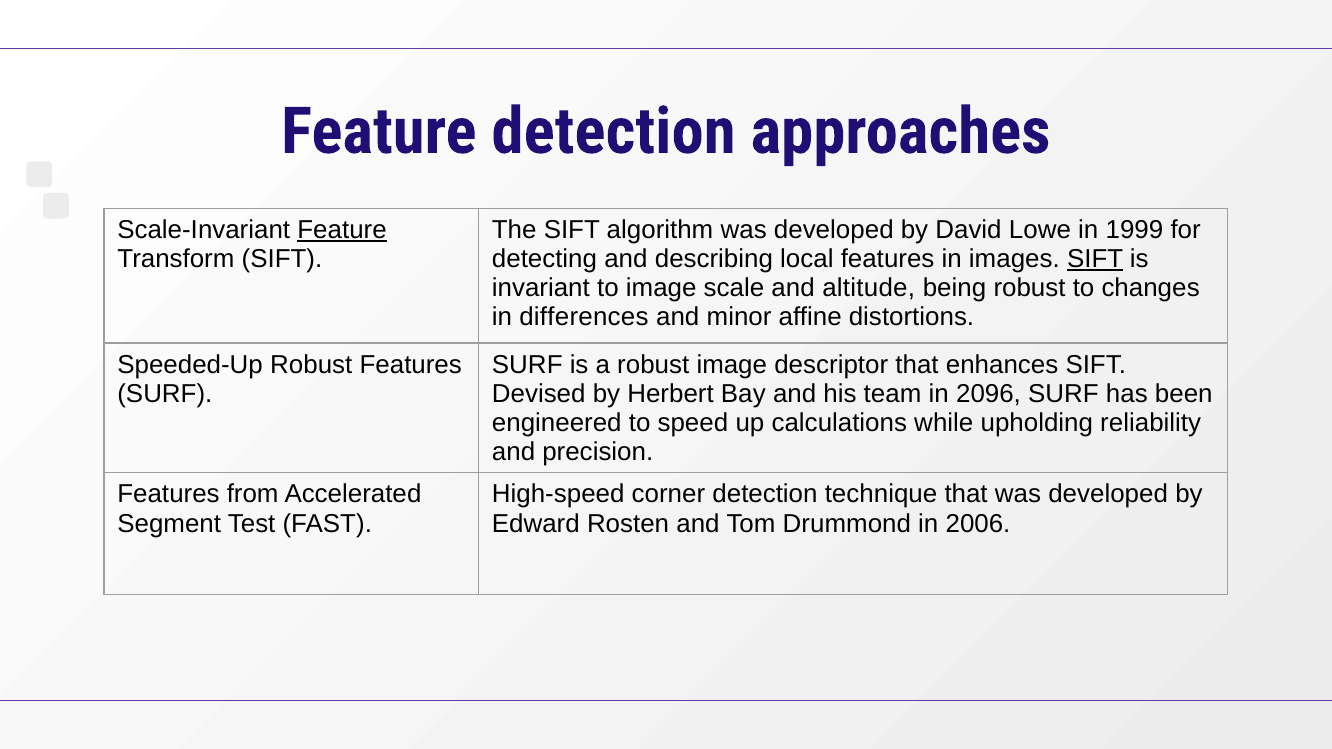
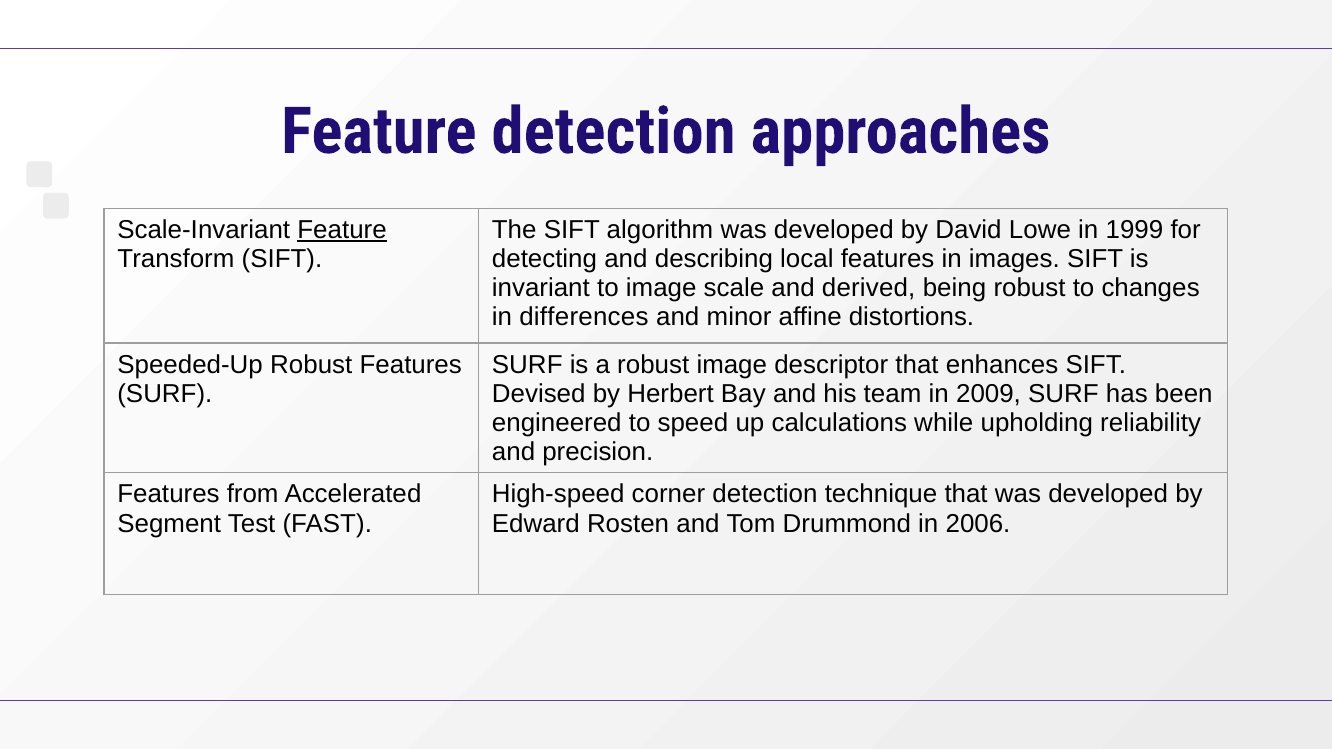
SIFT underline: present -> none (1095, 259)
altitude: altitude -> derived (869, 288)
2096: 2096 -> 2009 (989, 394)
